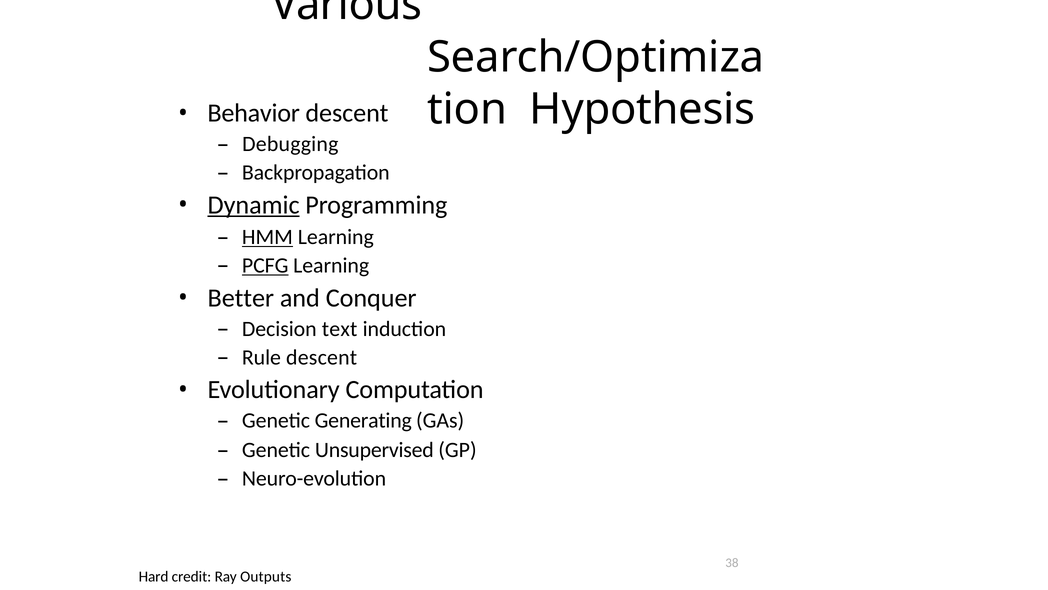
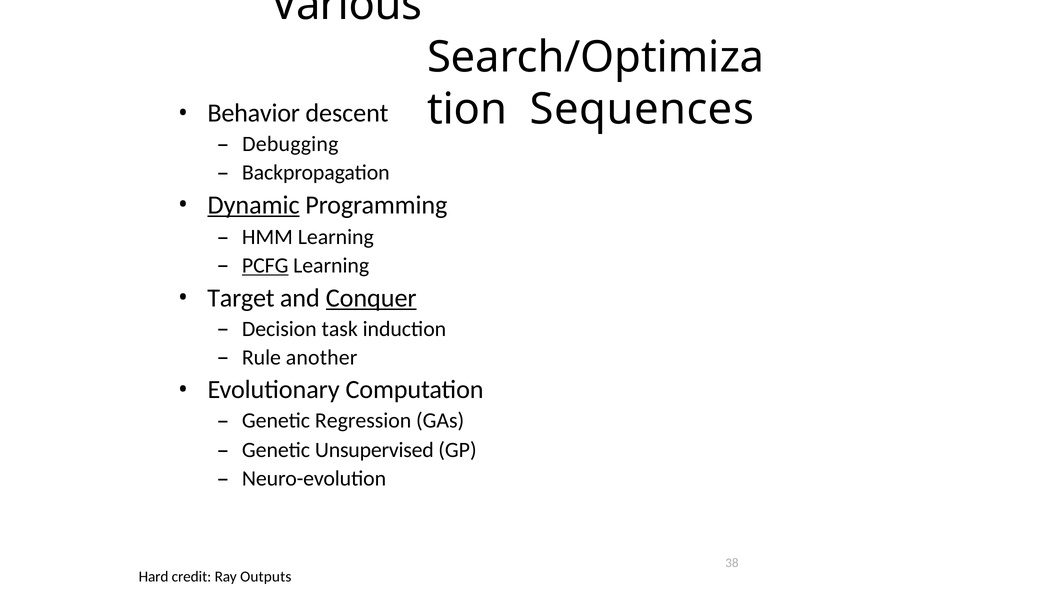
Hypothesis: Hypothesis -> Sequences (642, 109)
HMM underline: present -> none (267, 237)
Better: Better -> Target (241, 298)
Conquer underline: none -> present (371, 298)
text: text -> task (340, 329)
Rule descent: descent -> another (322, 357)
Generating: Generating -> Regression (363, 420)
